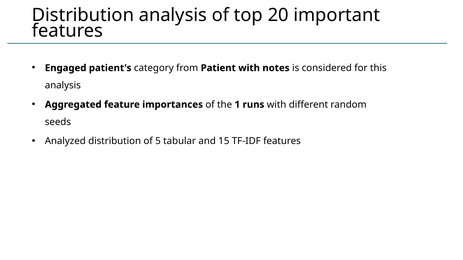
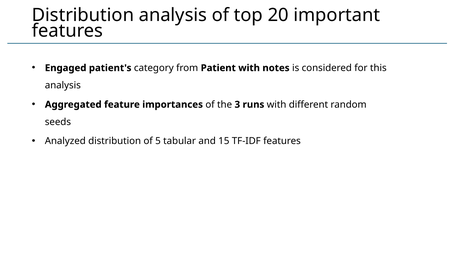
1: 1 -> 3 (237, 105)
